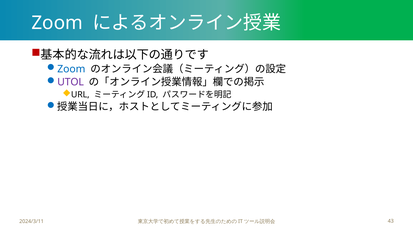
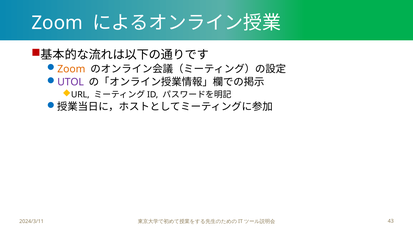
Zoom colour: blue -> orange (71, 69)
